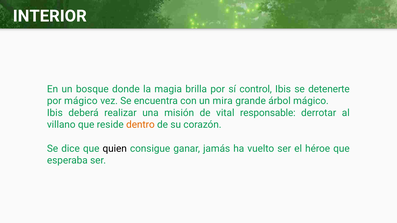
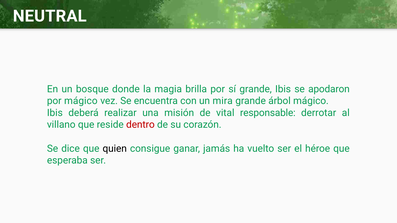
INTERIOR: INTERIOR -> NEUTRAL (50, 16)
sí control: control -> grande (256, 89)
detenerte: detenerte -> apodaron (329, 89)
dentro colour: orange -> red (140, 125)
